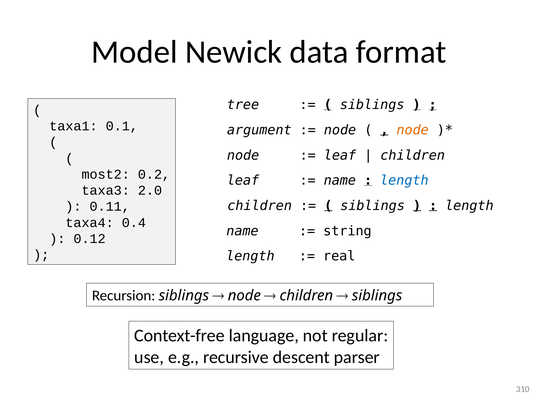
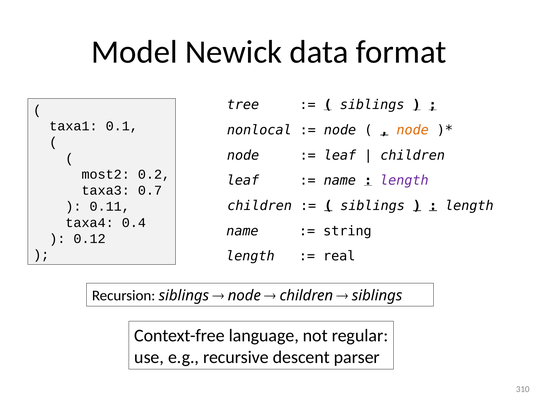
argument: argument -> nonlocal (259, 130)
length colour: blue -> purple (404, 181)
2.0: 2.0 -> 0.7 (150, 191)
